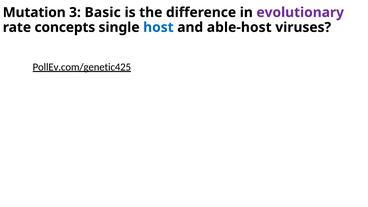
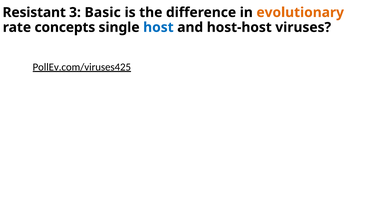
Mutation: Mutation -> Resistant (34, 12)
evolutionary colour: purple -> orange (300, 12)
able-host: able-host -> host-host (239, 27)
PollEv.com/genetic425: PollEv.com/genetic425 -> PollEv.com/viruses425 (82, 67)
